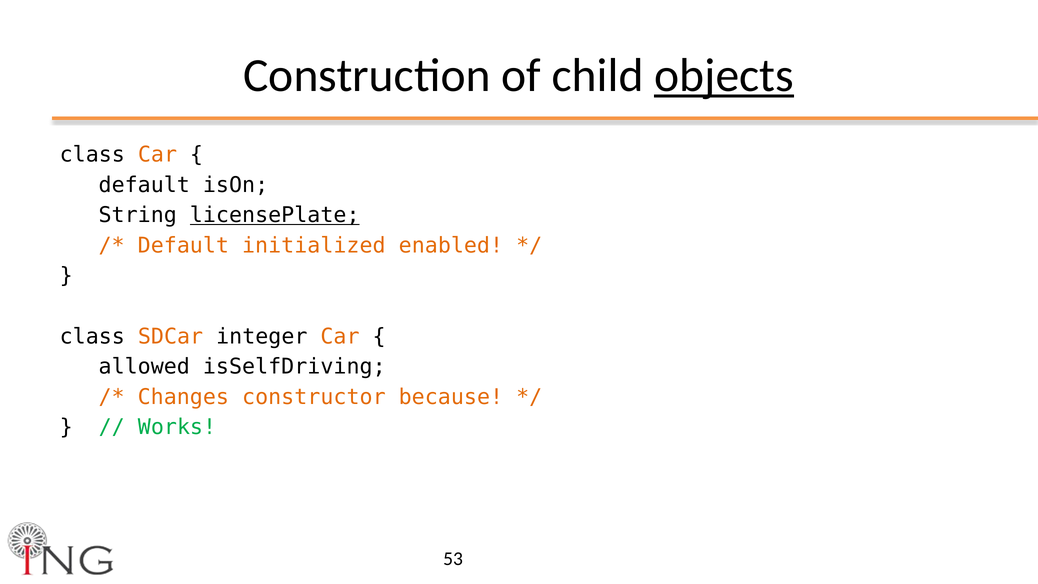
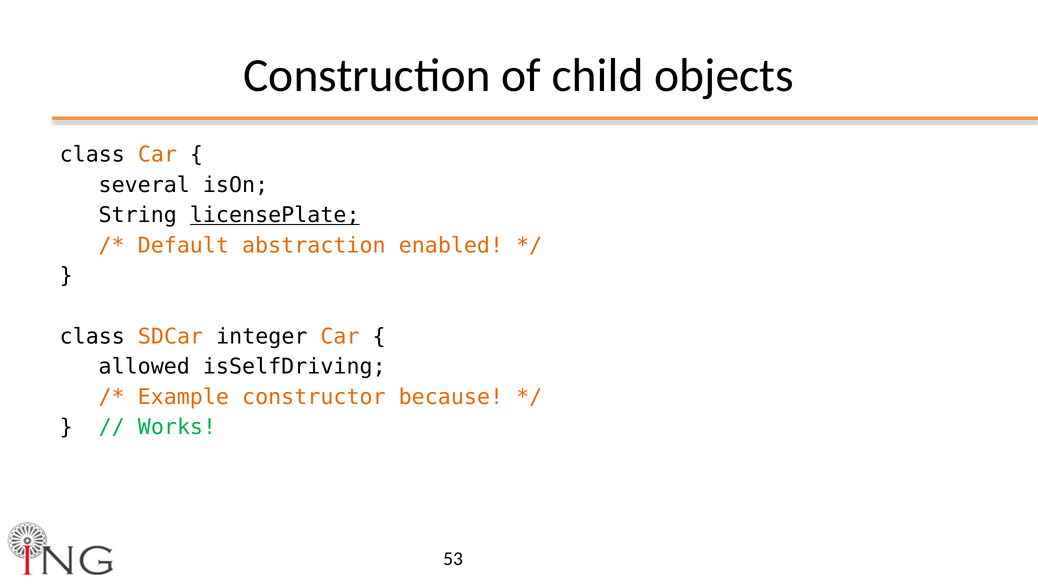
objects underline: present -> none (724, 75)
default: default -> several (144, 185)
initialized: initialized -> abstraction (314, 245)
Changes: Changes -> Example (183, 397)
